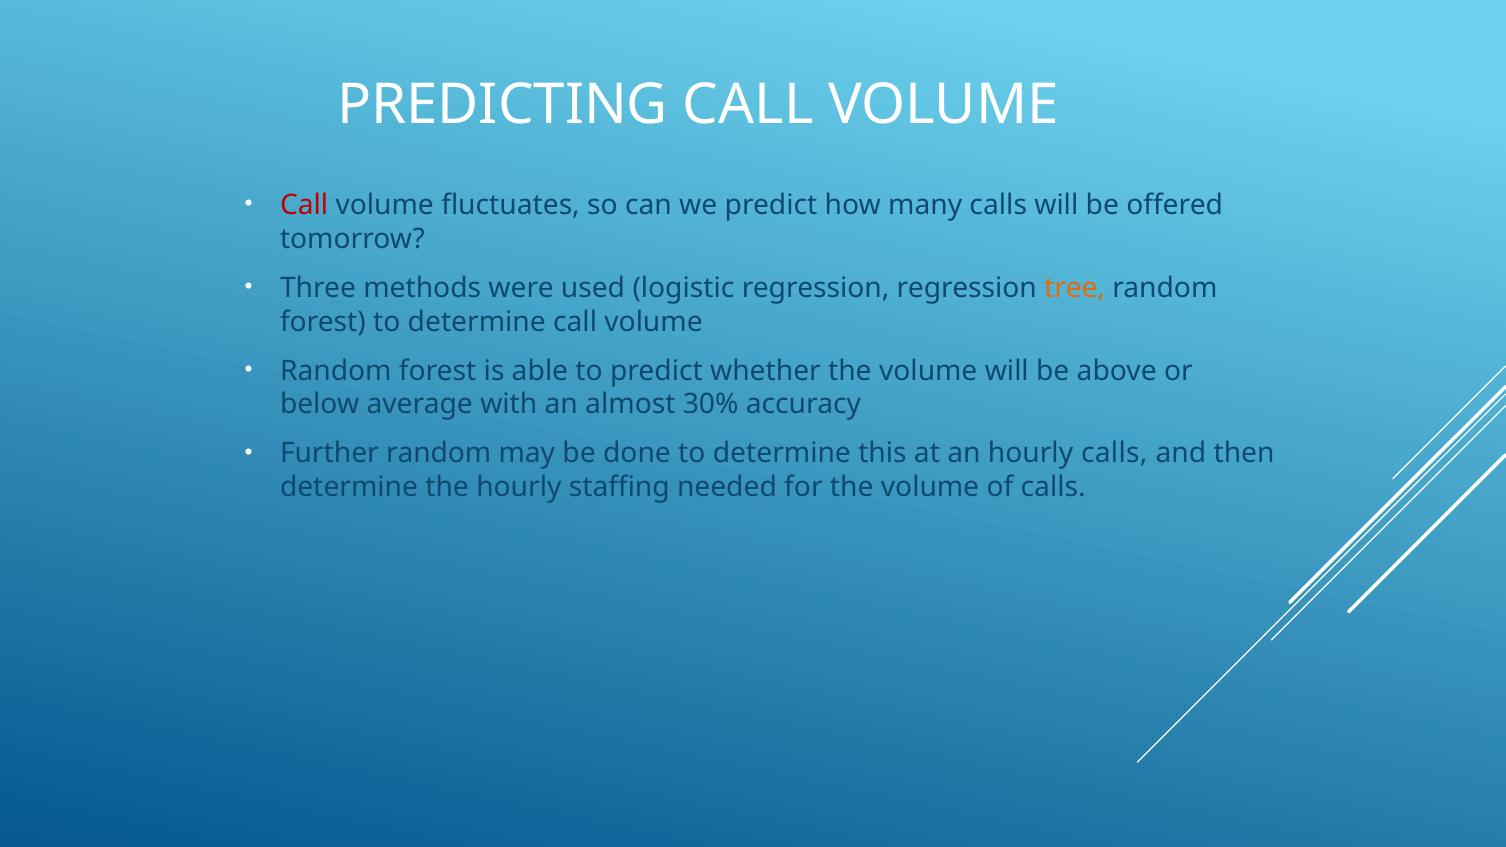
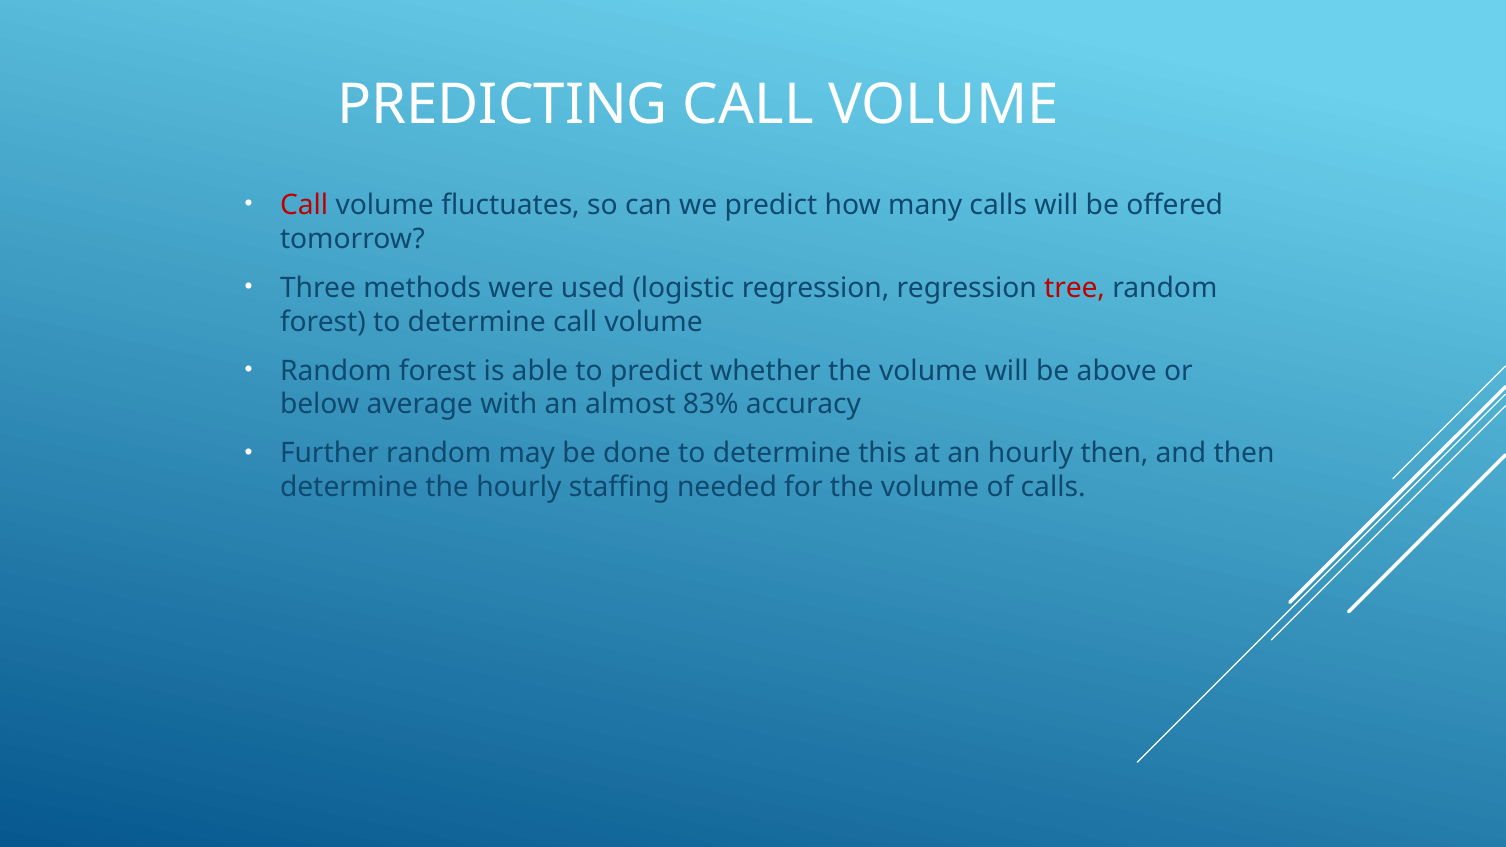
tree colour: orange -> red (1075, 288)
30%: 30% -> 83% (711, 405)
hourly calls: calls -> then (1114, 454)
